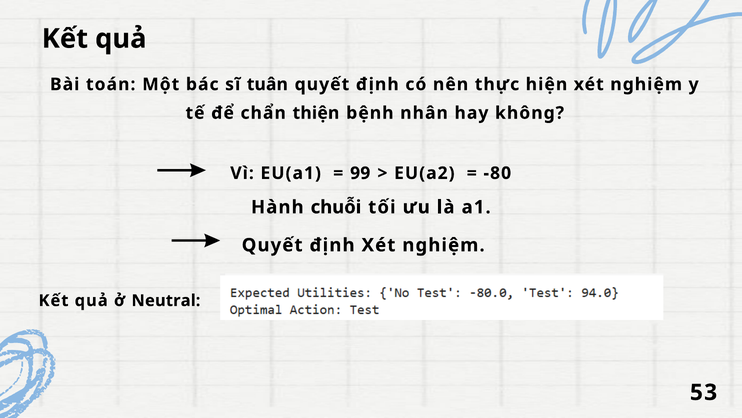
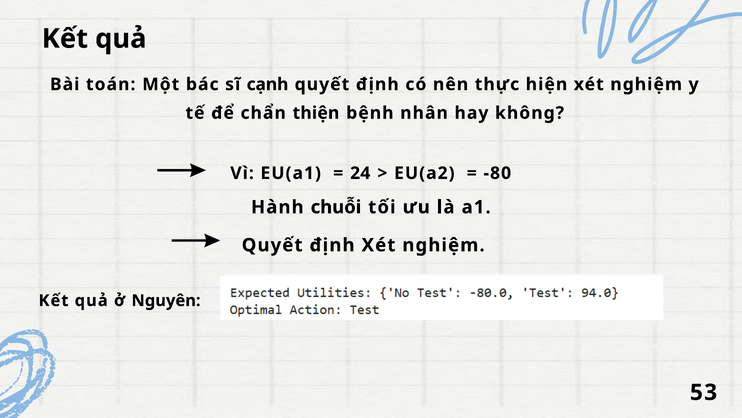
tuân: tuân -> cạnh (268, 84)
99: 99 -> 24 (360, 173)
Neutral: Neutral -> Nguyên (166, 300)
